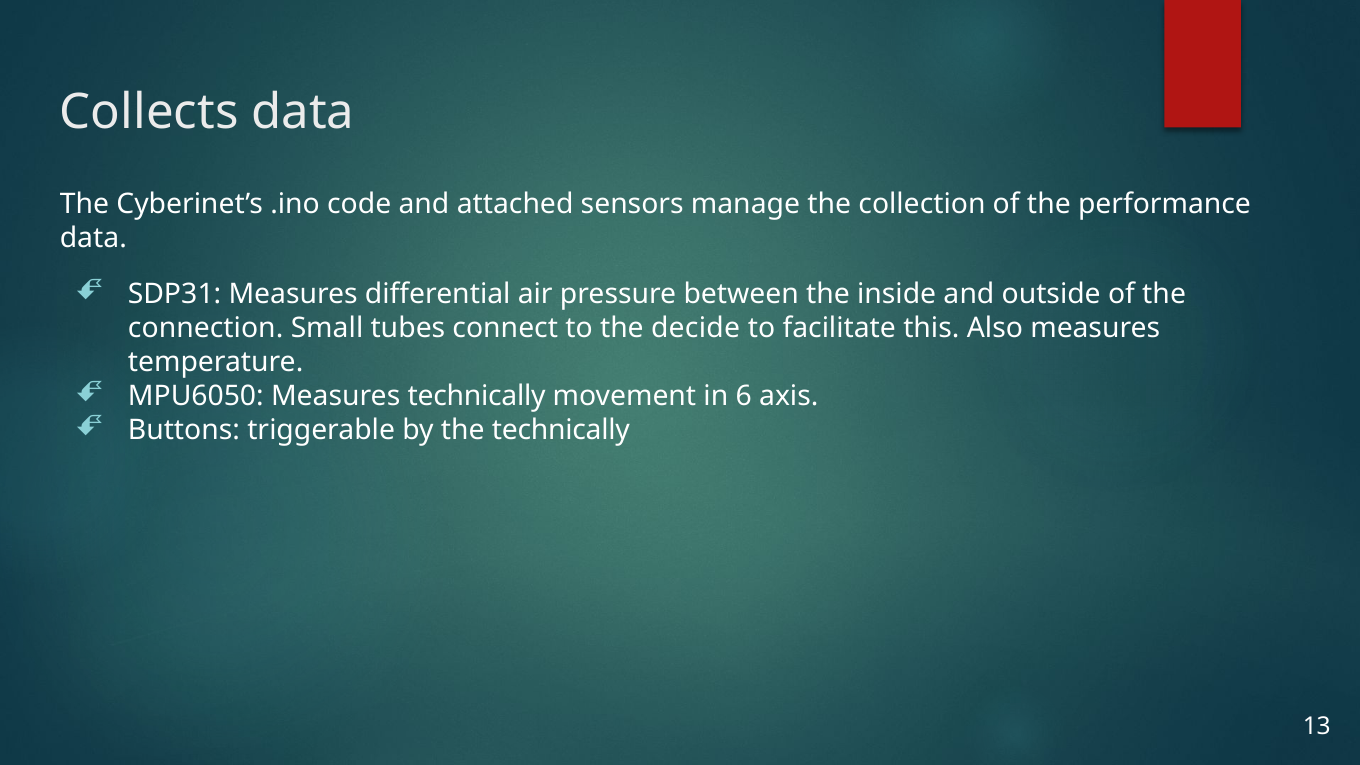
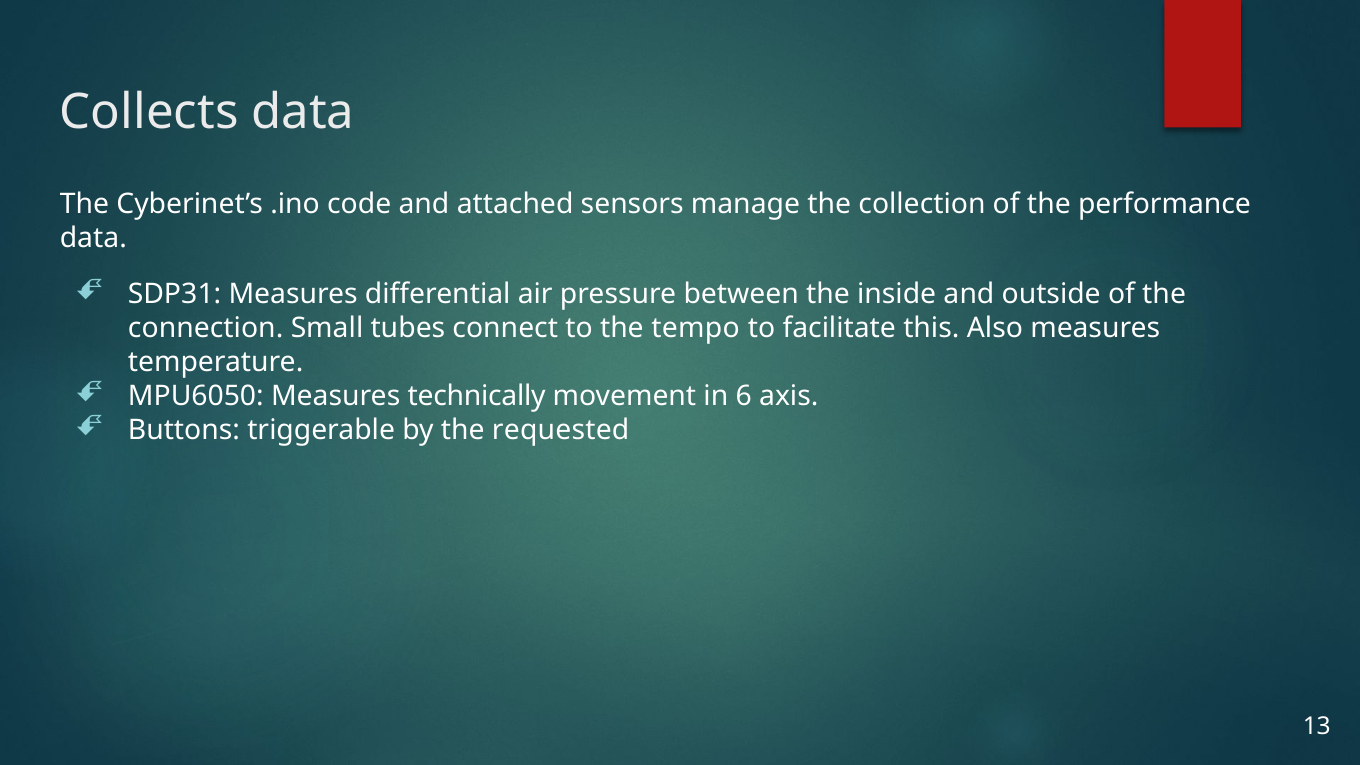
decide: decide -> tempo (696, 329)
the technically: technically -> requested (561, 431)
